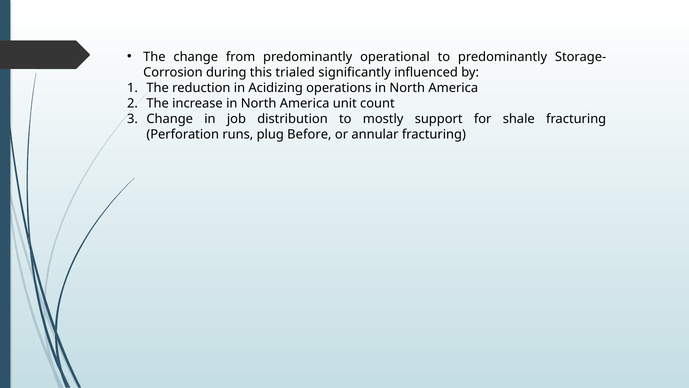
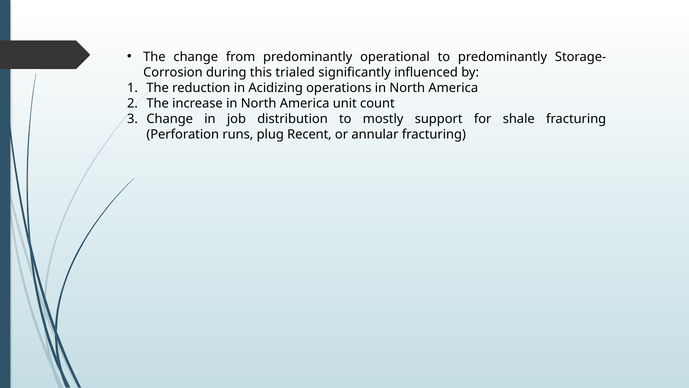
Before: Before -> Recent (309, 134)
